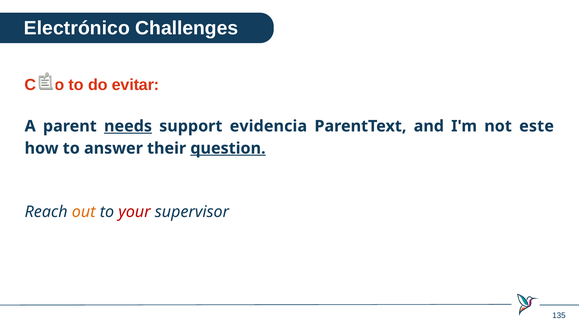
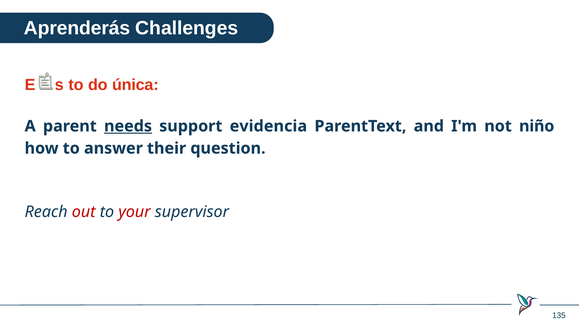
Electrónico: Electrónico -> Aprenderás (77, 28)
Cabo: Cabo -> Esos (44, 85)
evitar: evitar -> única (135, 85)
este: este -> niño (537, 126)
question underline: present -> none (228, 149)
out colour: orange -> red (84, 212)
